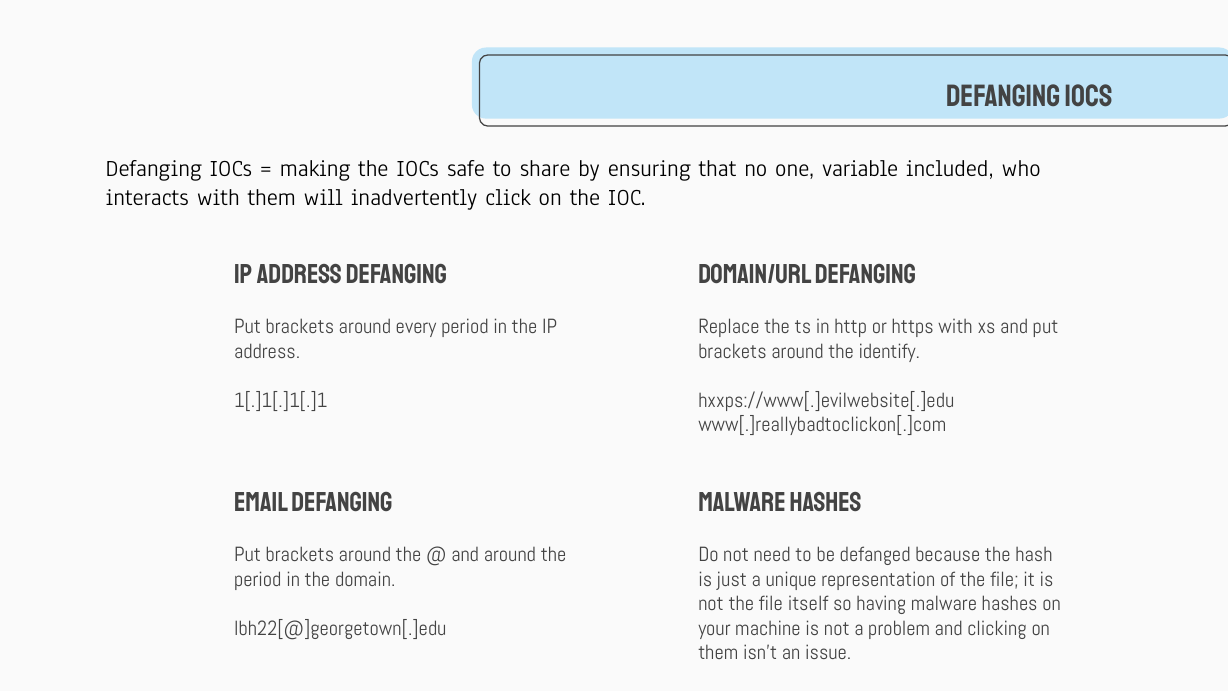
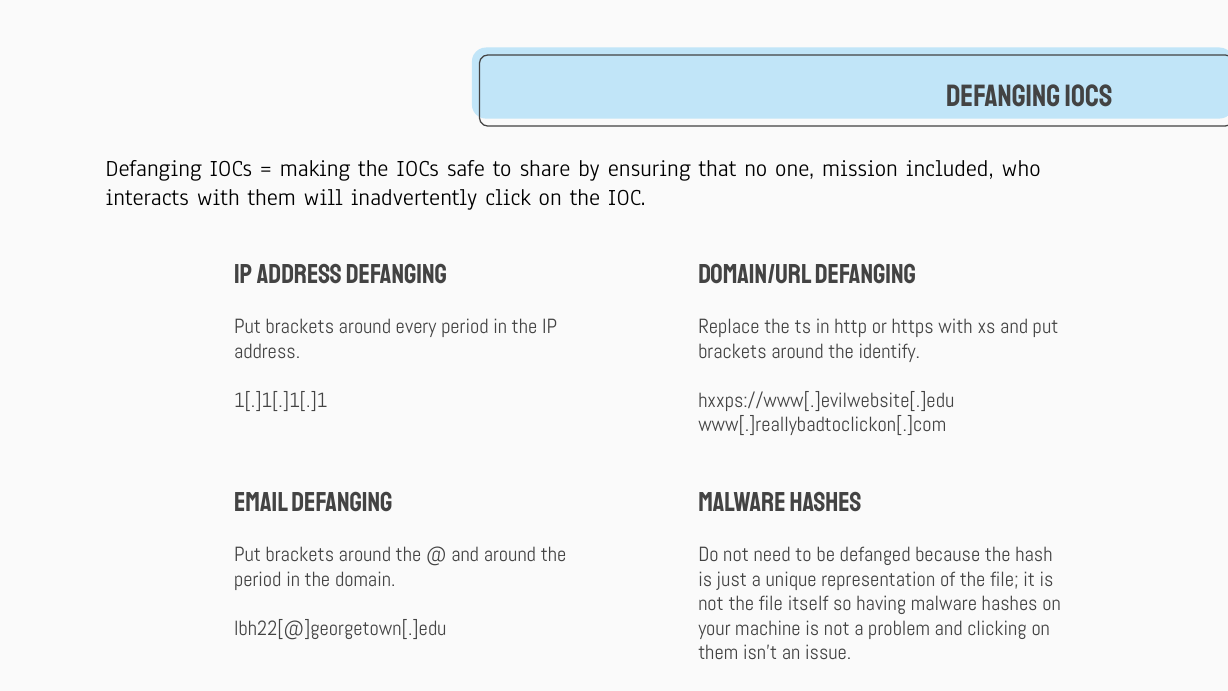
variable: variable -> mission (860, 169)
